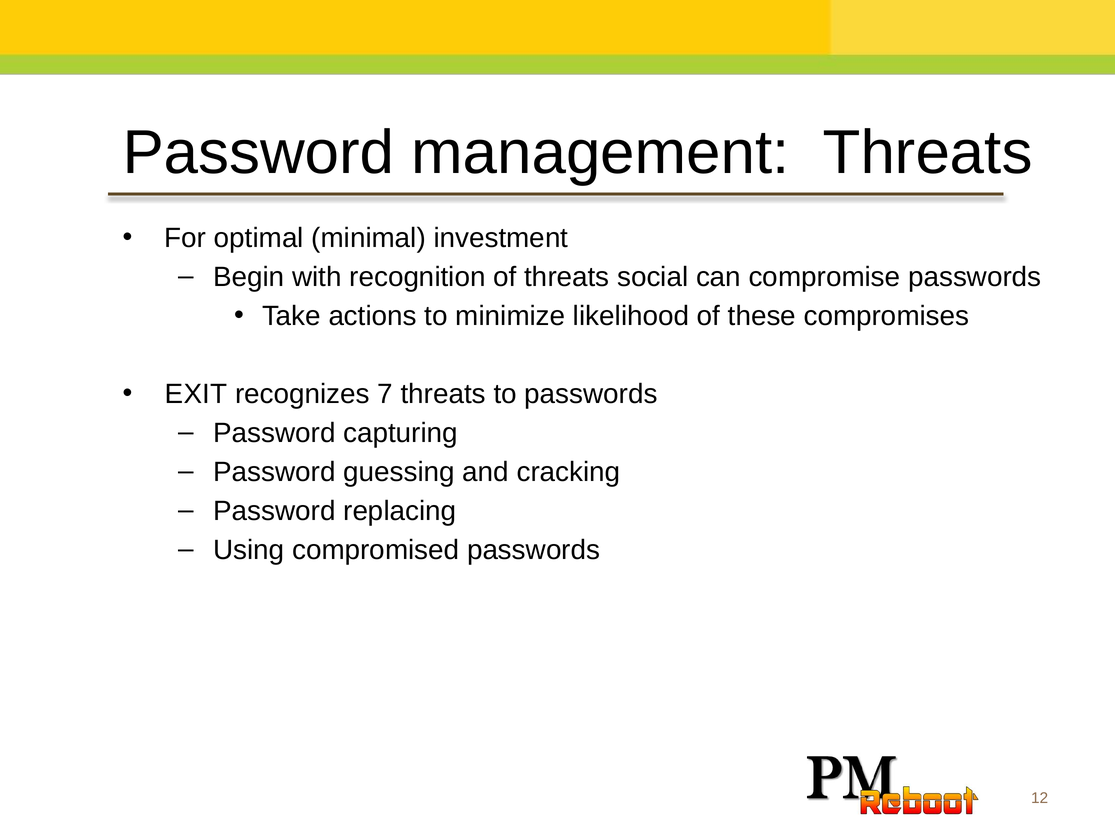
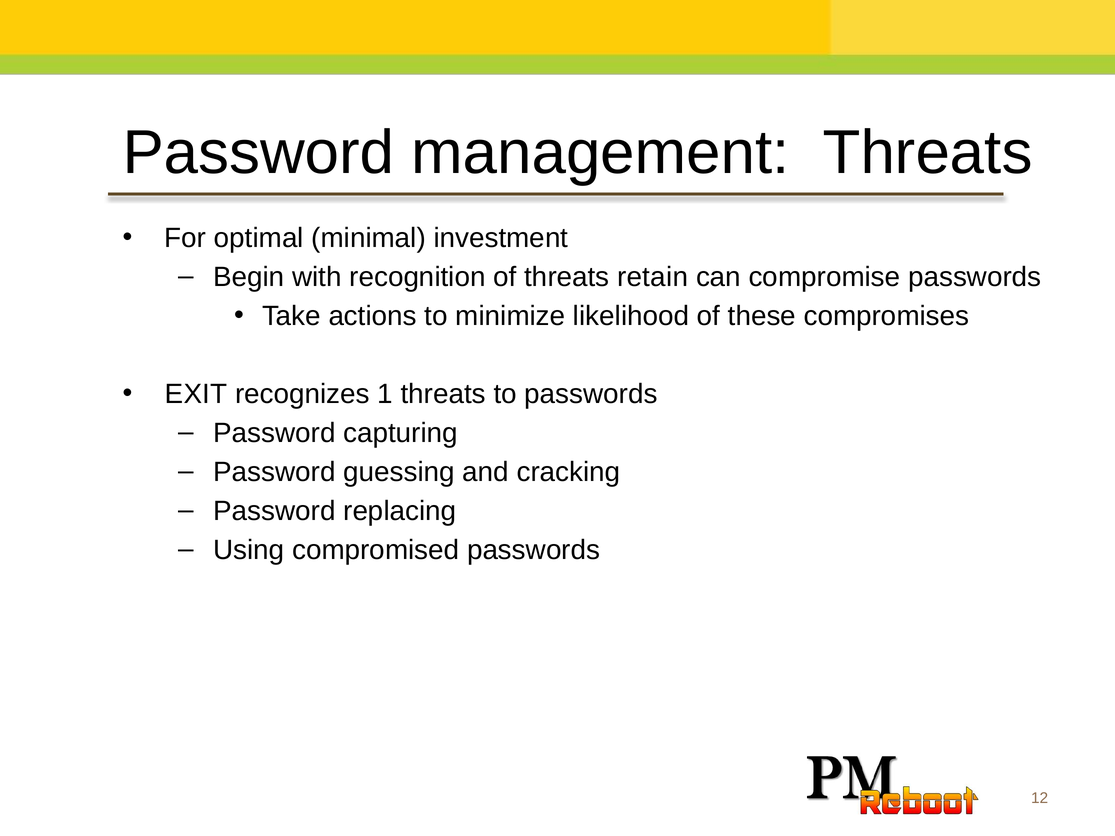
social: social -> retain (653, 277)
7: 7 -> 1 (385, 394)
